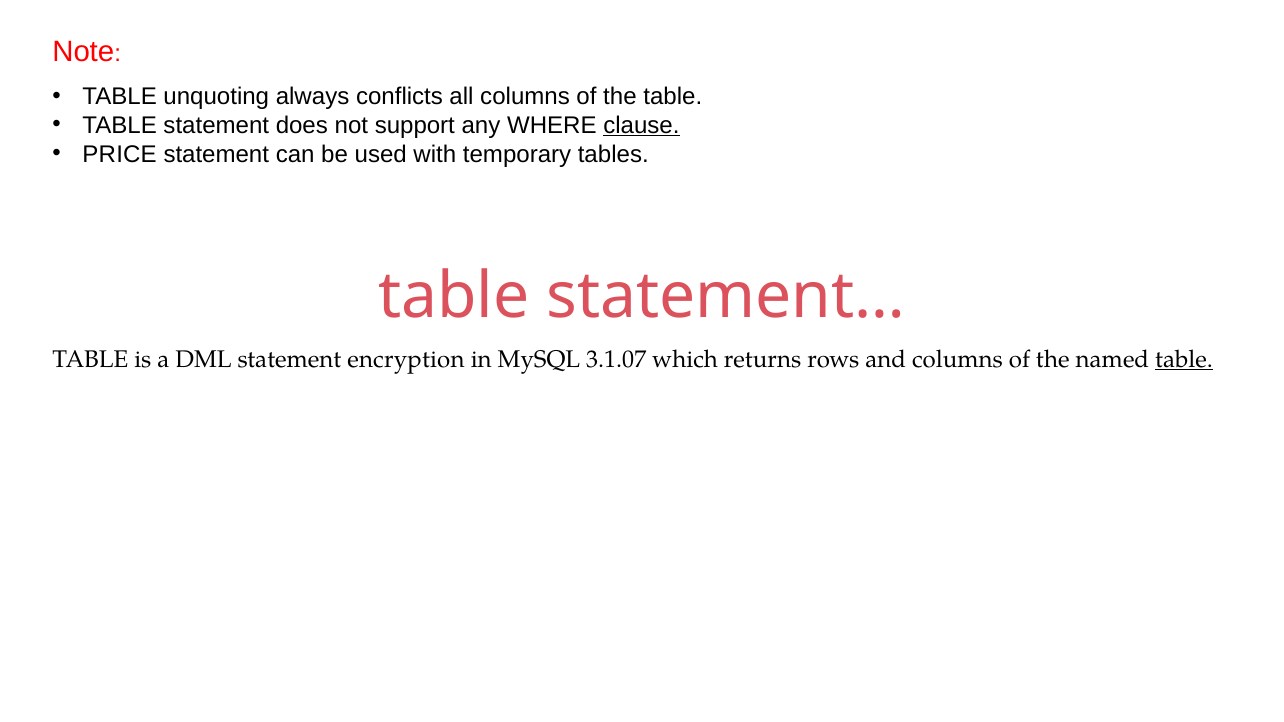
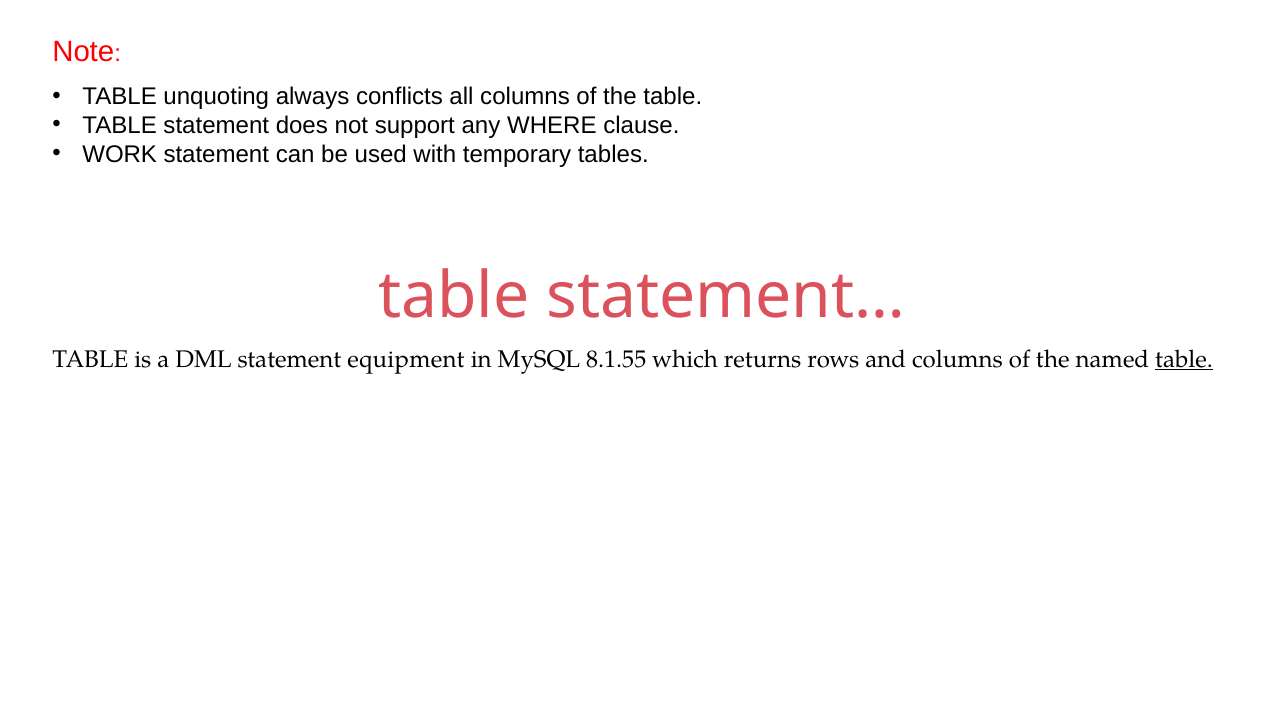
clause underline: present -> none (641, 125)
PRICE: PRICE -> WORK (120, 154)
encryption: encryption -> equipment (406, 359)
3.1.07: 3.1.07 -> 8.1.55 (616, 359)
